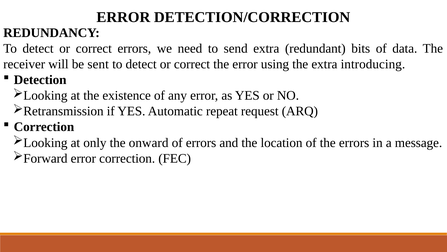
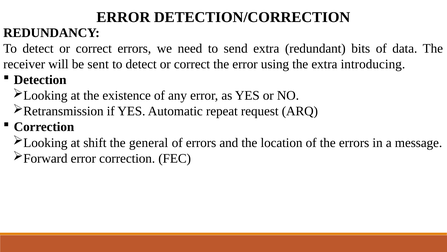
only: only -> shift (95, 142)
onward: onward -> general (149, 142)
